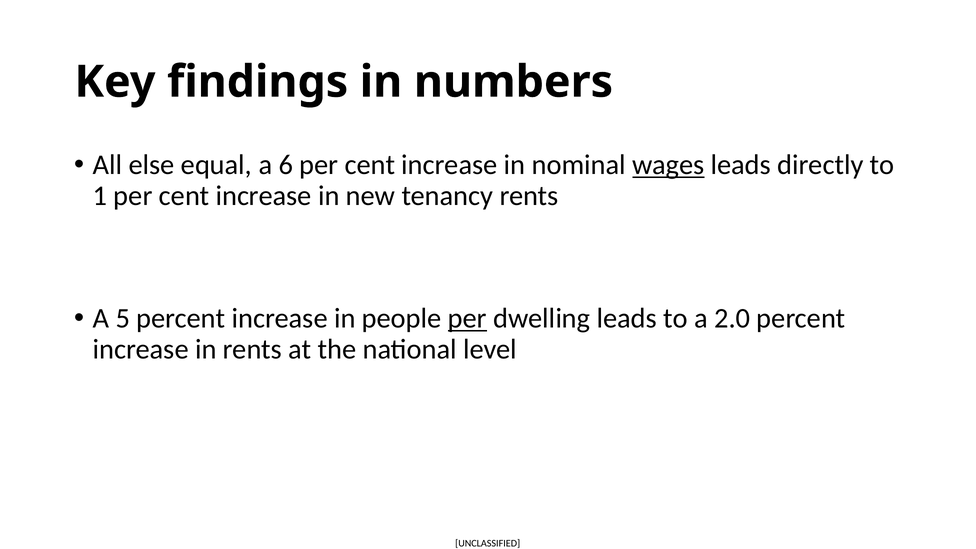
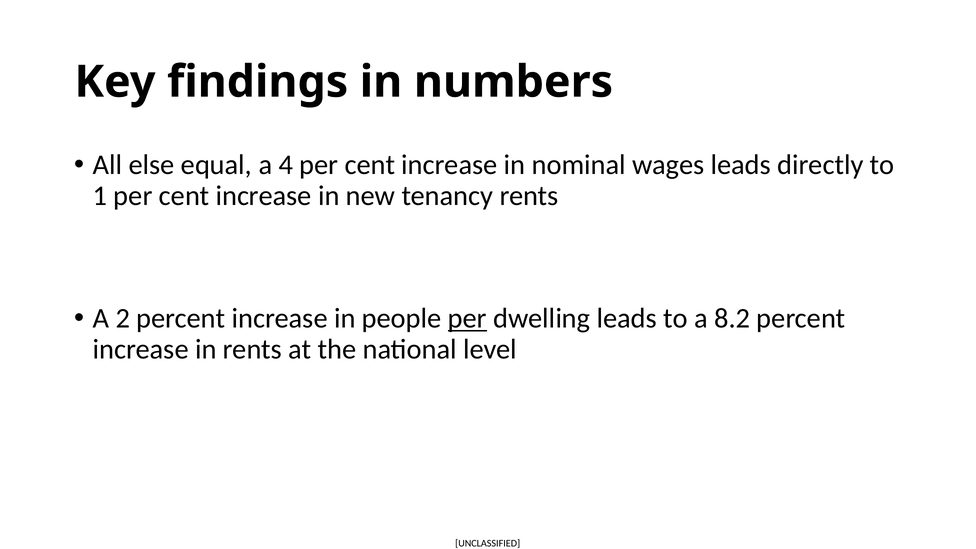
6: 6 -> 4 (286, 165)
wages underline: present -> none (668, 165)
5: 5 -> 2 (123, 319)
2.0: 2.0 -> 8.2 (732, 319)
